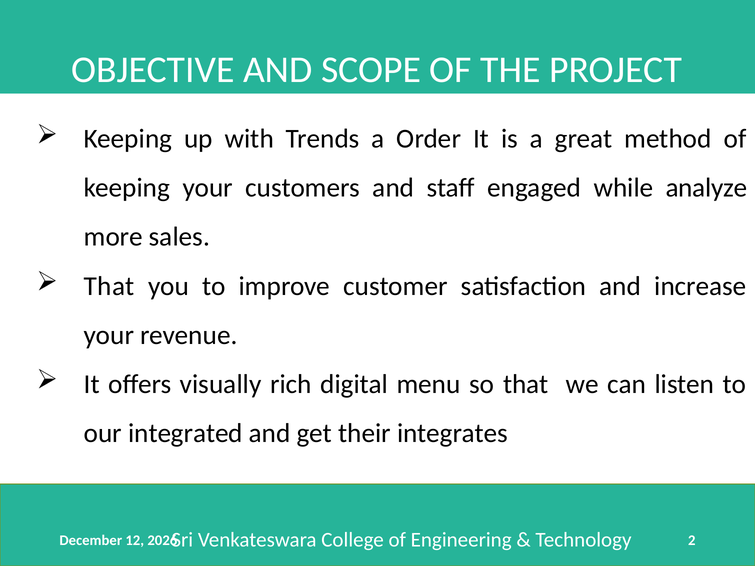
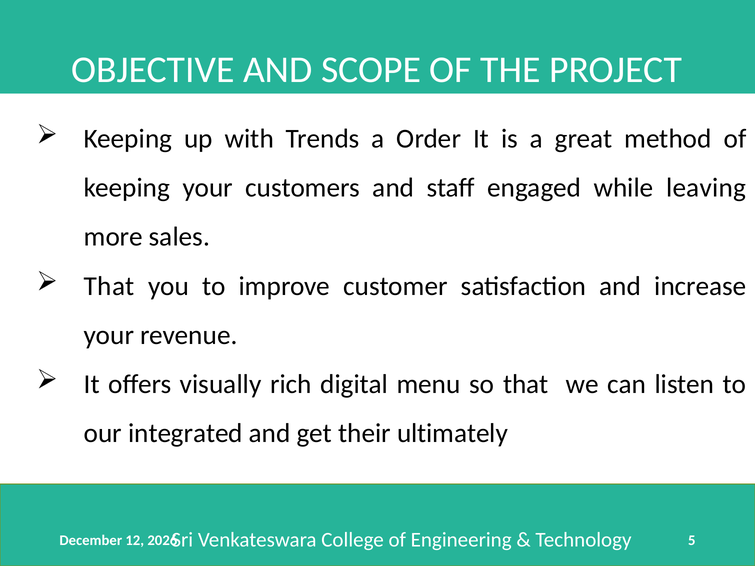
analyze: analyze -> leaving (706, 188)
integrates: integrates -> ultimately (452, 433)
2: 2 -> 5 (692, 541)
